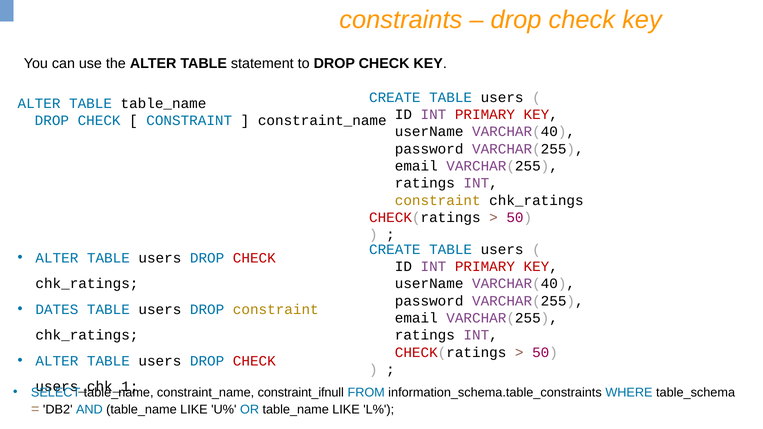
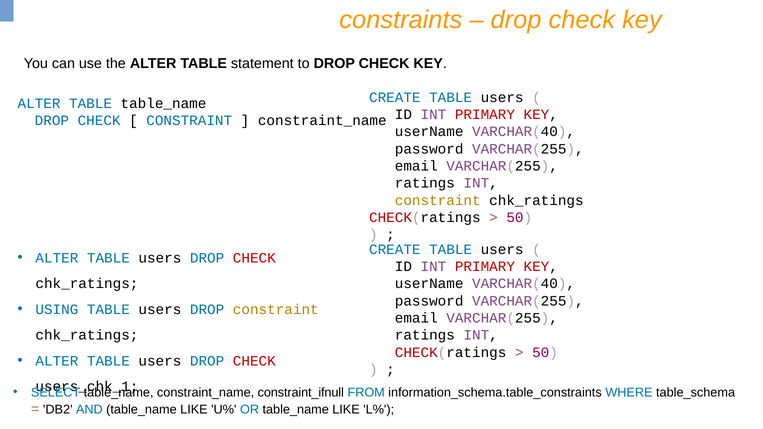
DATES: DATES -> USING (57, 310)
